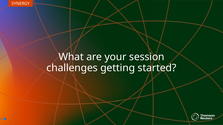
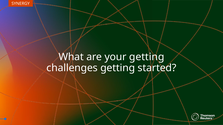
your session: session -> getting (147, 57)
